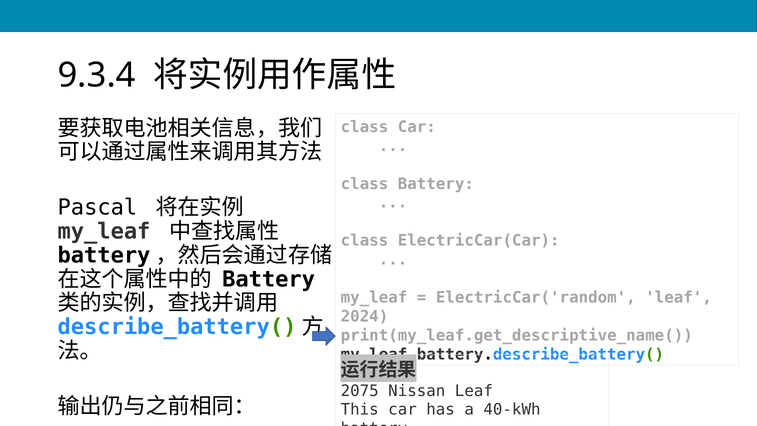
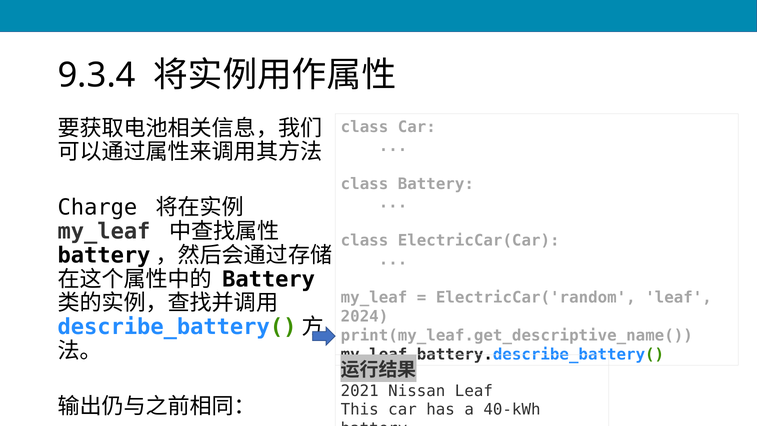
Pascal: Pascal -> Charge (97, 208)
2075: 2075 -> 2021 (360, 391)
